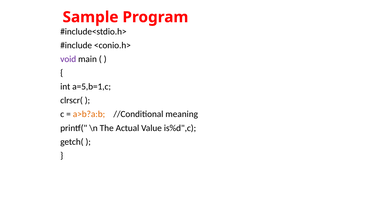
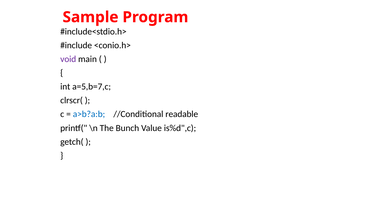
a=5,b=1,c: a=5,b=1,c -> a=5,b=7,c (92, 87)
a>b?a:b colour: orange -> blue (89, 114)
meaning: meaning -> readable (182, 114)
Actual: Actual -> Bunch (127, 128)
